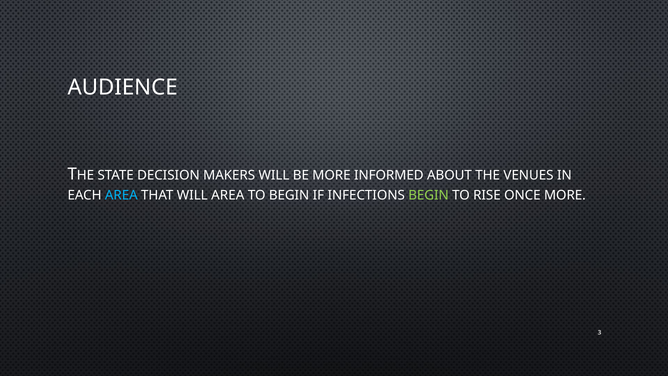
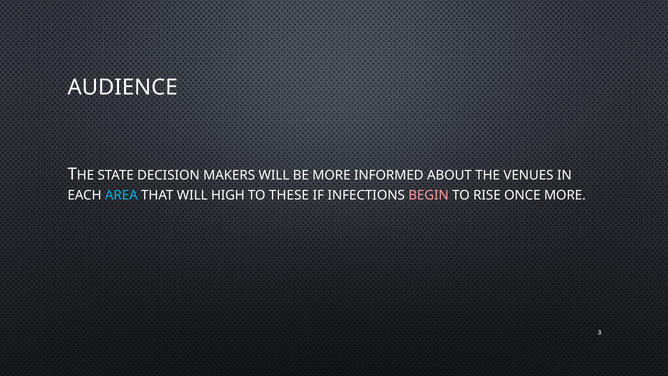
WILL AREA: AREA -> HIGH (228, 195)
TO BEGIN: BEGIN -> THESE (289, 195)
BEGIN colour: light green -> pink (429, 195)
